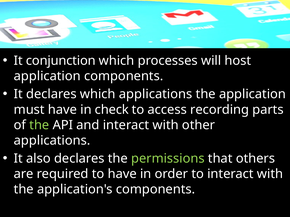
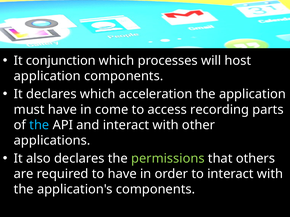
which applications: applications -> acceleration (156, 94)
check: check -> come (112, 110)
the colour: light green -> light blue (39, 125)
